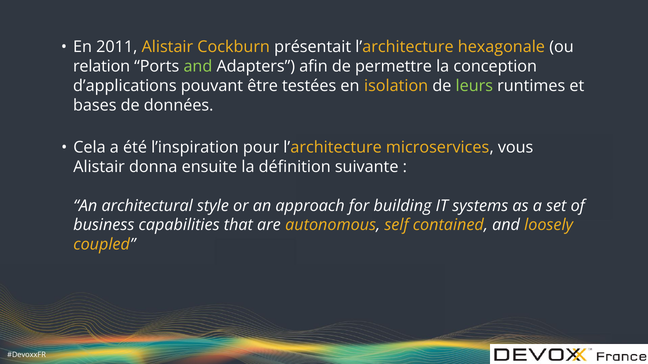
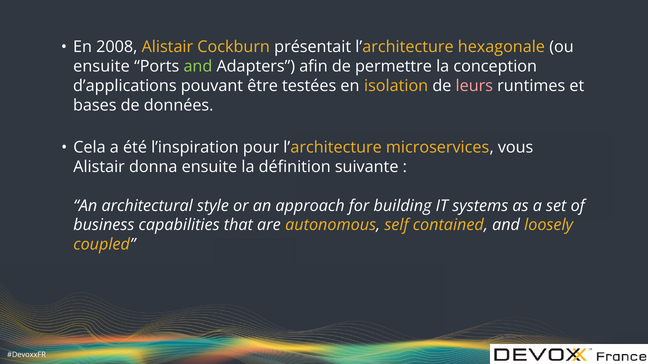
2011: 2011 -> 2008 (117, 47)
relation: relation -> ensuite (101, 67)
leurs colour: light green -> pink (474, 86)
